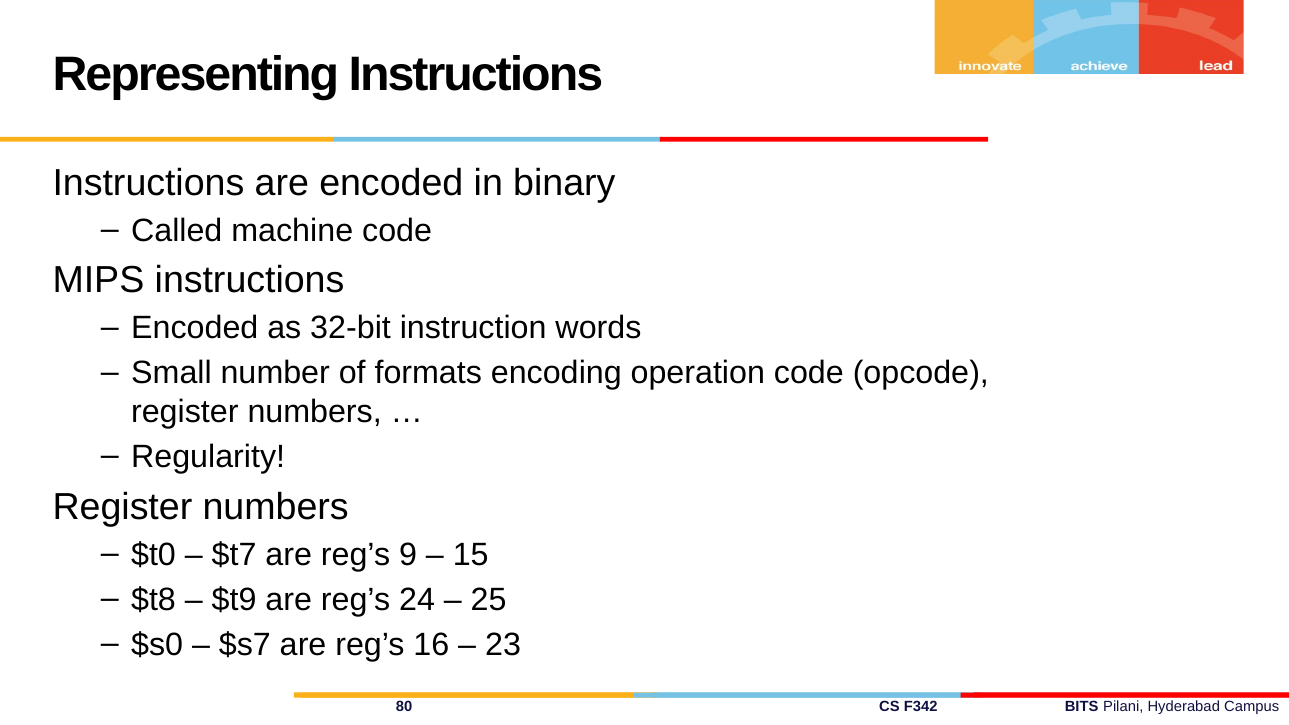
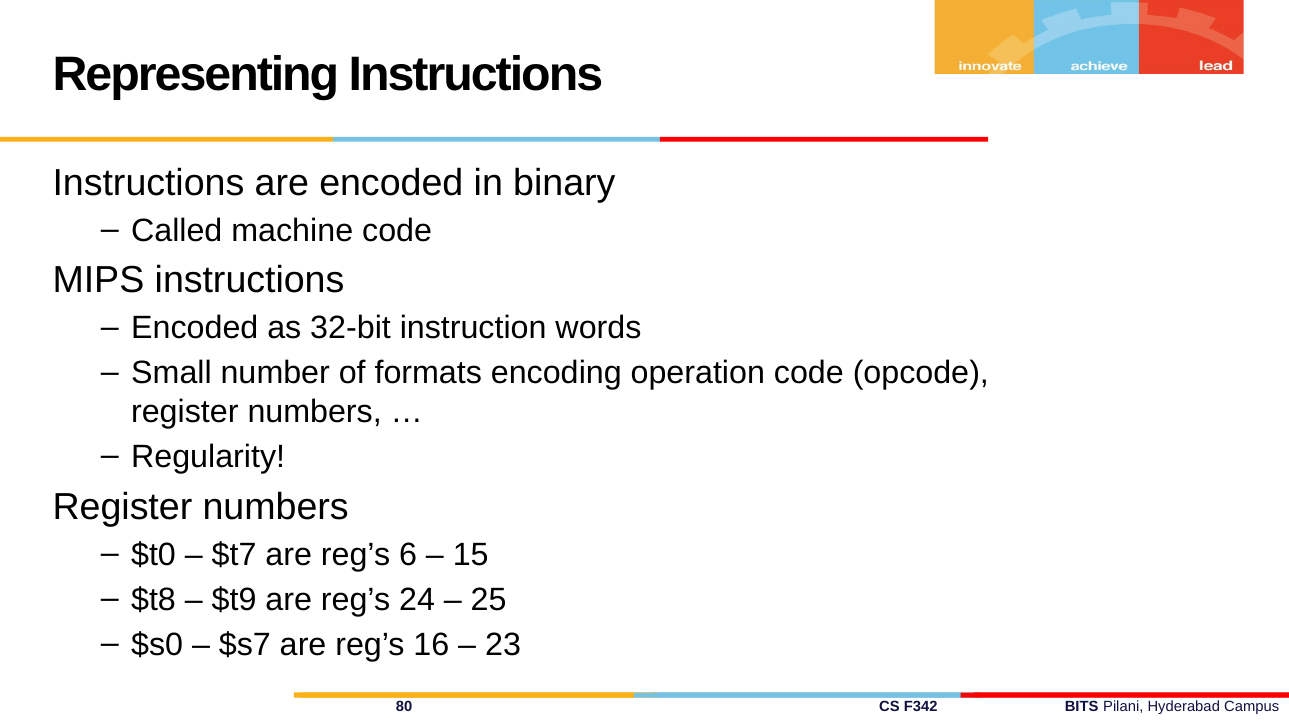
9: 9 -> 6 (408, 555)
